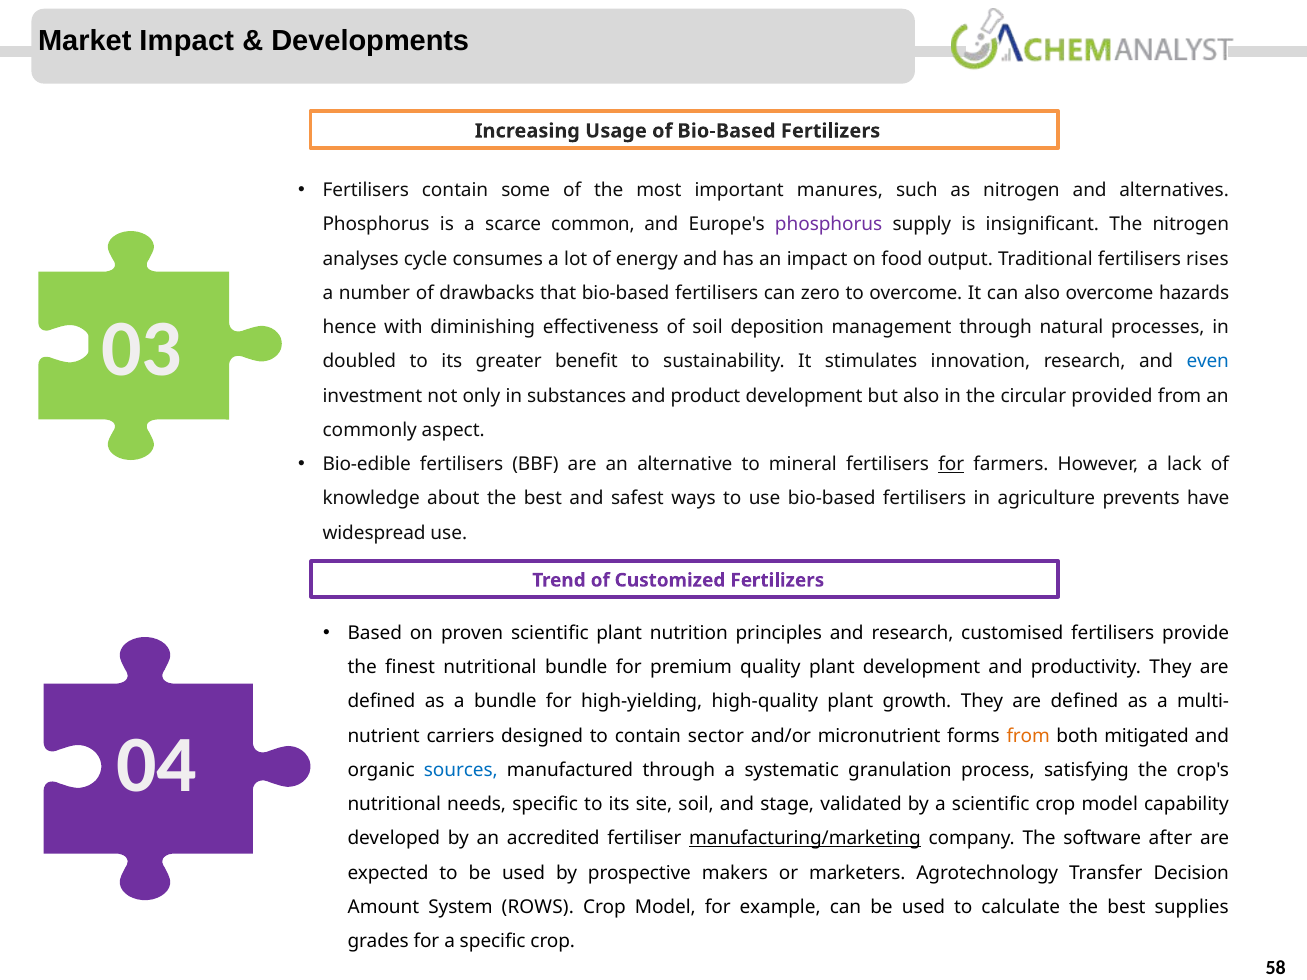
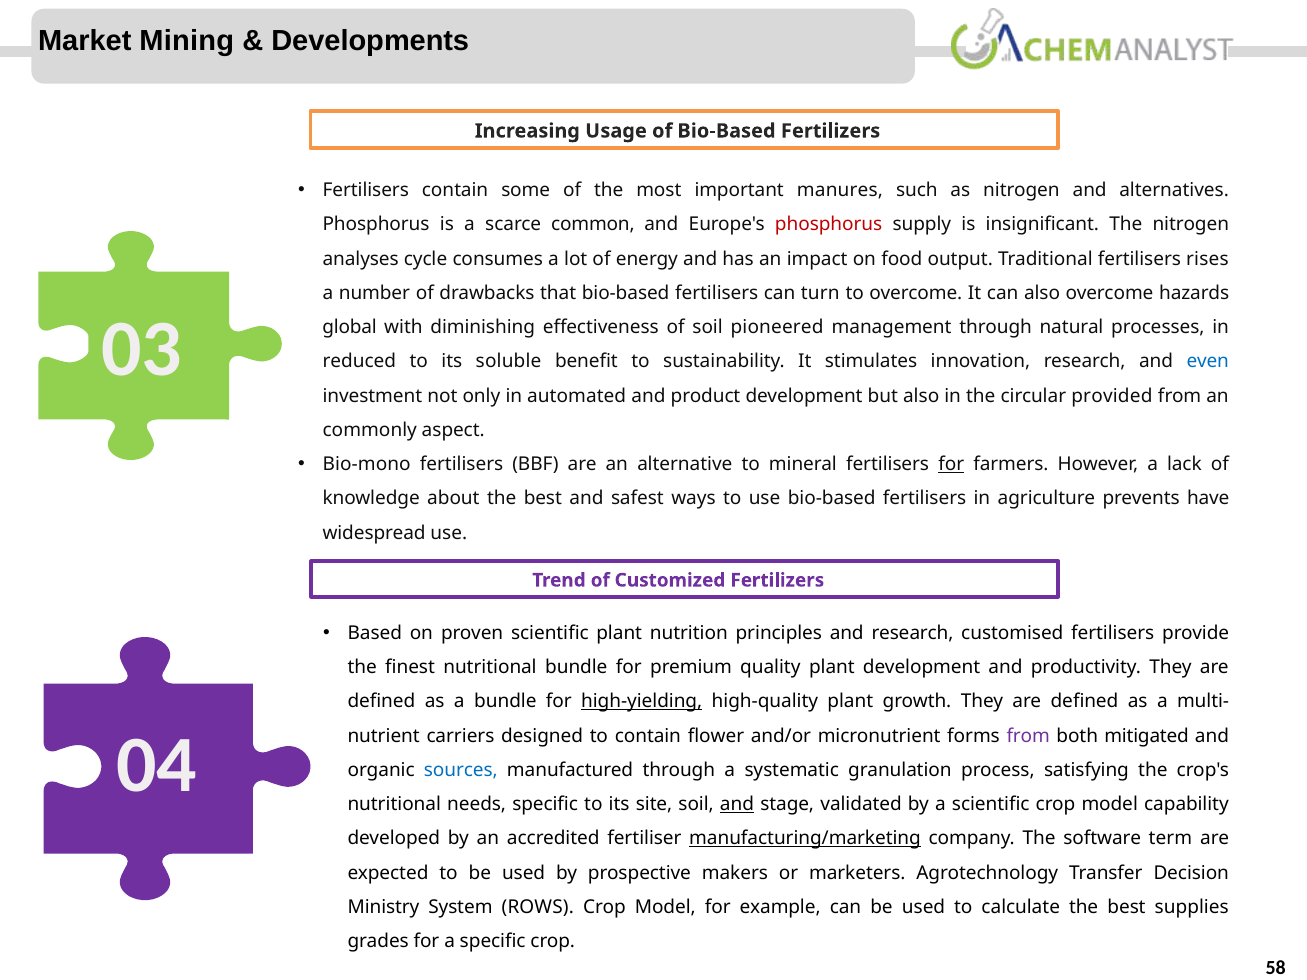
Market Impact: Impact -> Mining (187, 41)
phosphorus colour: purple -> red (829, 225)
zero: zero -> turn (820, 293)
hence: hence -> global (350, 327)
deposition: deposition -> pioneered (777, 327)
doubled: doubled -> reduced (359, 362)
greater: greater -> soluble (509, 362)
substances: substances -> automated (577, 396)
Bio-edible: Bio-edible -> Bio-mono (367, 465)
high-yielding underline: none -> present (642, 702)
sector: sector -> flower (716, 736)
from colour: orange -> purple (1028, 736)
and underline: none -> present (737, 805)
after: after -> term (1170, 839)
Amount: Amount -> Ministry (383, 907)
